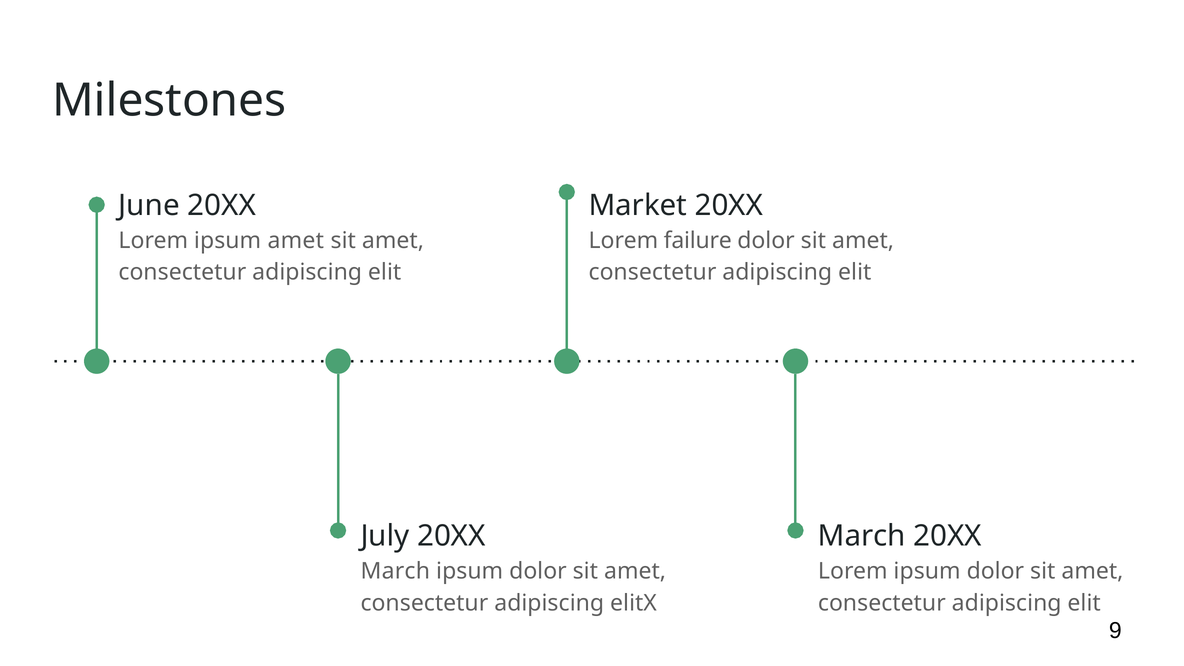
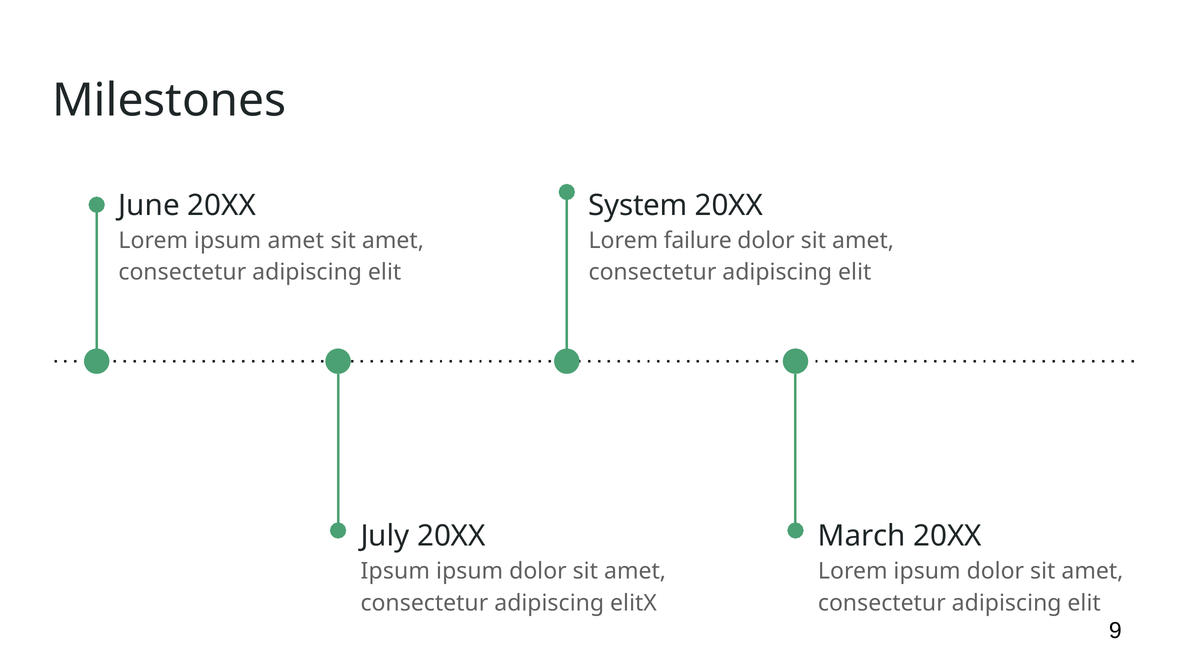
Market: Market -> System (638, 205)
March: March -> Ipsum (395, 571)
